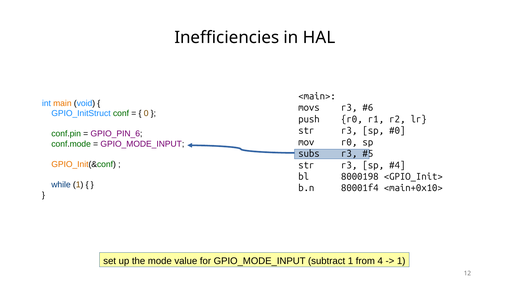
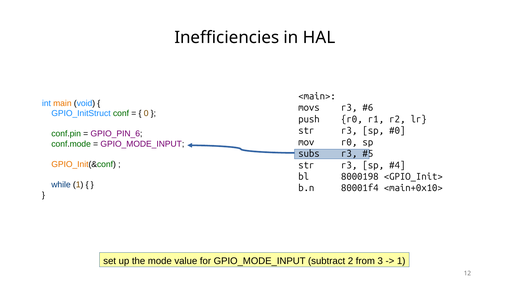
subtract 1: 1 -> 2 (350, 261)
4: 4 -> 3 (380, 261)
